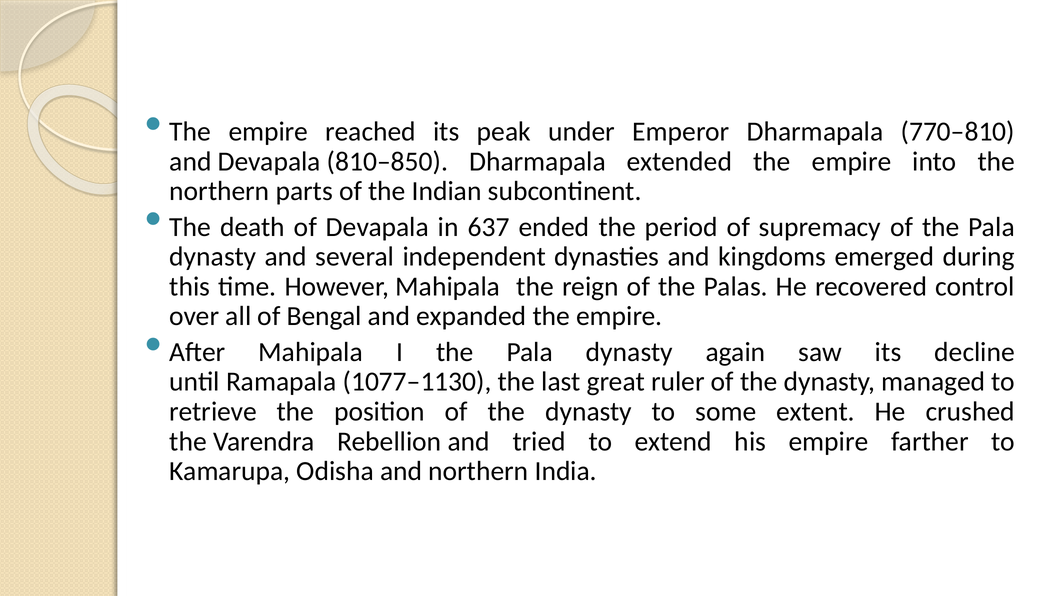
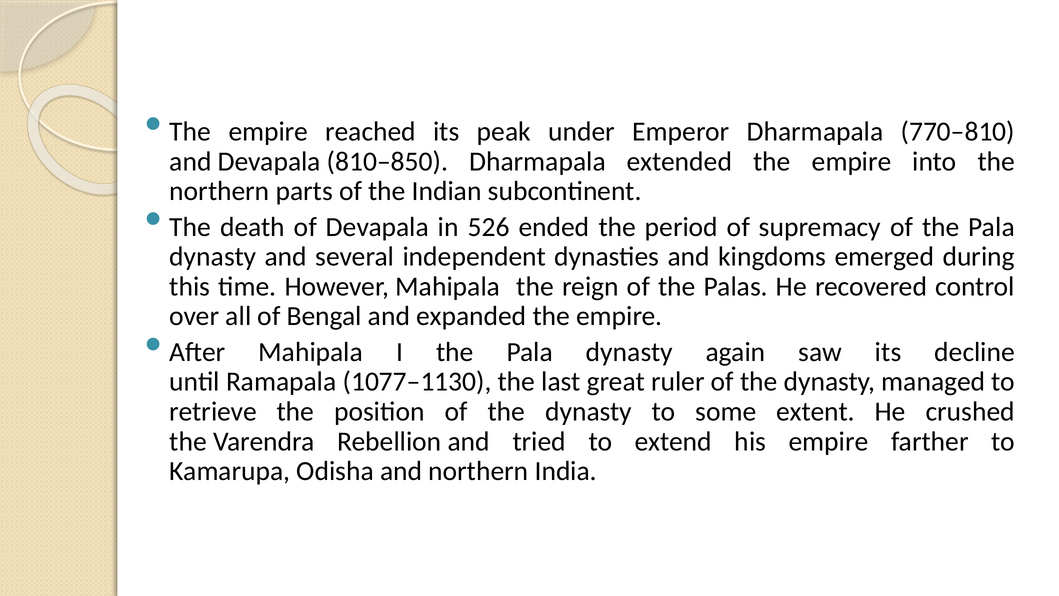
637: 637 -> 526 (489, 227)
